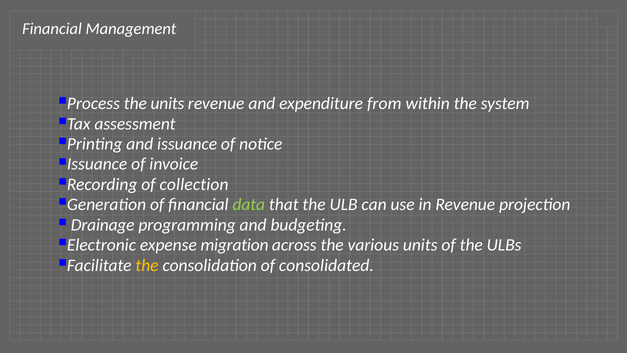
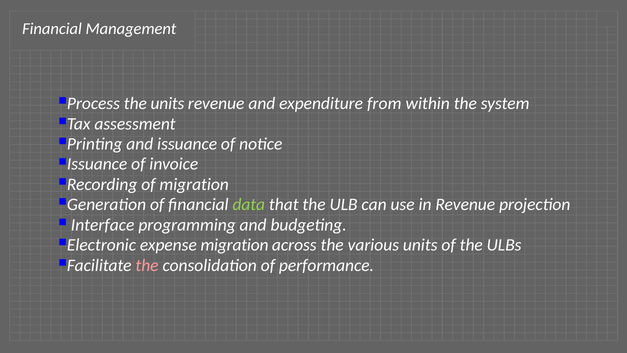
of collection: collection -> migration (194, 184)
Drainage: Drainage -> Interface (103, 225)
the colour: yellow -> pink (147, 265)
consolidated: consolidated -> performance (326, 265)
